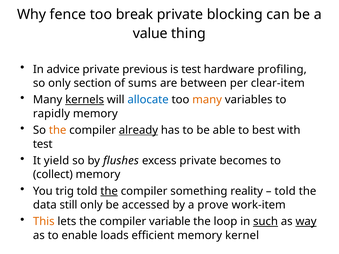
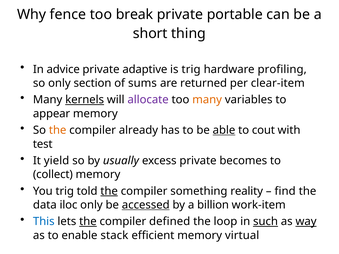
blocking: blocking -> portable (235, 14)
value: value -> short (150, 34)
previous: previous -> adaptive (145, 69)
is test: test -> trig (191, 69)
between: between -> returned (204, 83)
allocate colour: blue -> purple (148, 100)
rapidly: rapidly -> appear (52, 114)
already underline: present -> none (138, 130)
able underline: none -> present (224, 130)
best: best -> cout (263, 130)
flushes: flushes -> usually (121, 161)
told: told -> find (285, 191)
still: still -> iloc (68, 205)
accessed underline: none -> present (146, 205)
prove: prove -> billion (213, 205)
This colour: orange -> blue (44, 222)
the underline: none -> present (88, 222)
variable: variable -> defined (170, 222)
loads: loads -> stack (114, 236)
kernel: kernel -> virtual (242, 236)
